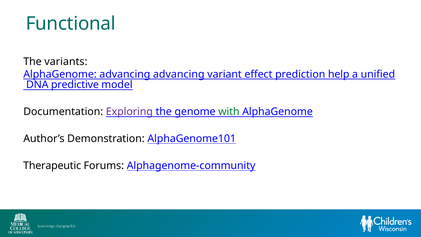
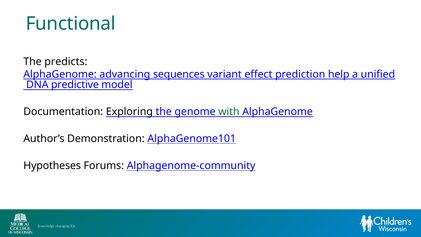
variants: variants -> predicts (66, 62)
advancing advancing: advancing -> sequences (179, 74)
Exploring colour: purple -> black (129, 112)
Therapeutic: Therapeutic -> Hypotheses (52, 166)
